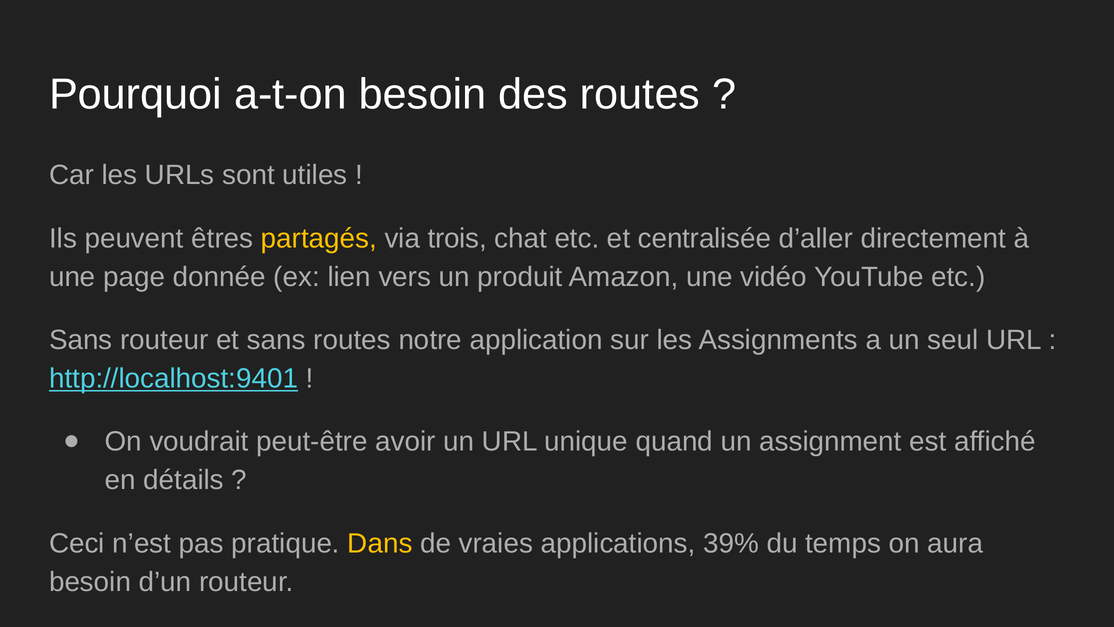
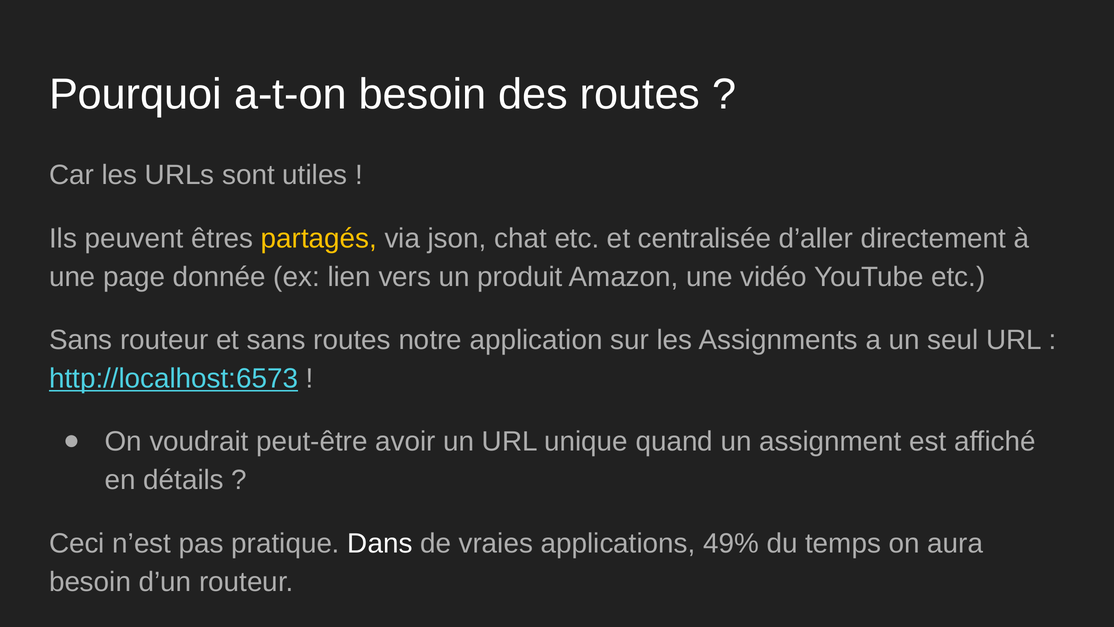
trois: trois -> json (457, 238)
http://localhost:9401: http://localhost:9401 -> http://localhost:6573 (174, 378)
Dans colour: yellow -> white (380, 543)
39%: 39% -> 49% (731, 543)
